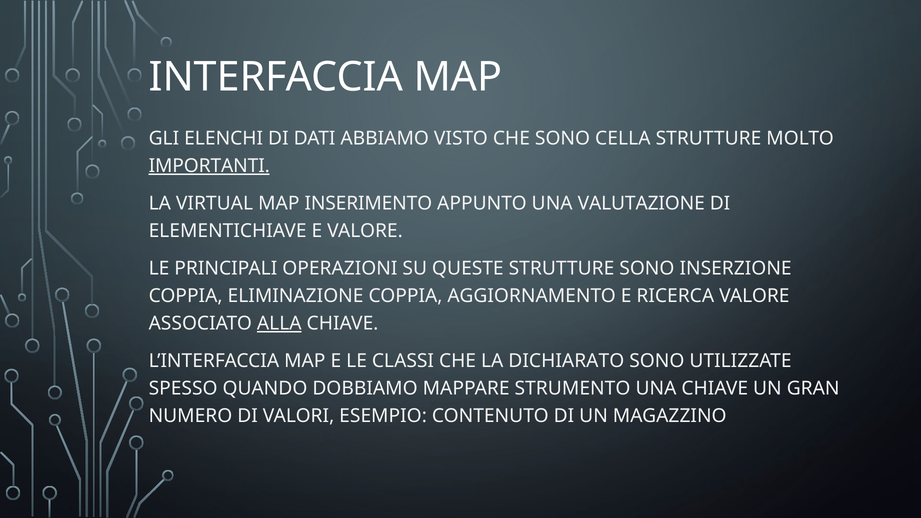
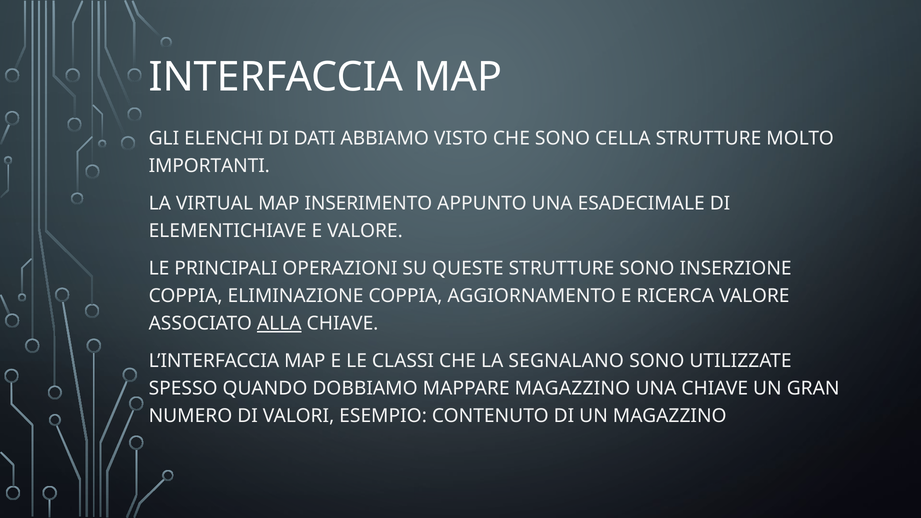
IMPORTANTI underline: present -> none (209, 166)
VALUTAZIONE: VALUTAZIONE -> ESADECIMALE (641, 203)
DICHIARATO: DICHIARATO -> SEGNALANO (566, 361)
MAPPARE STRUMENTO: STRUMENTO -> MAGAZZINO (572, 388)
